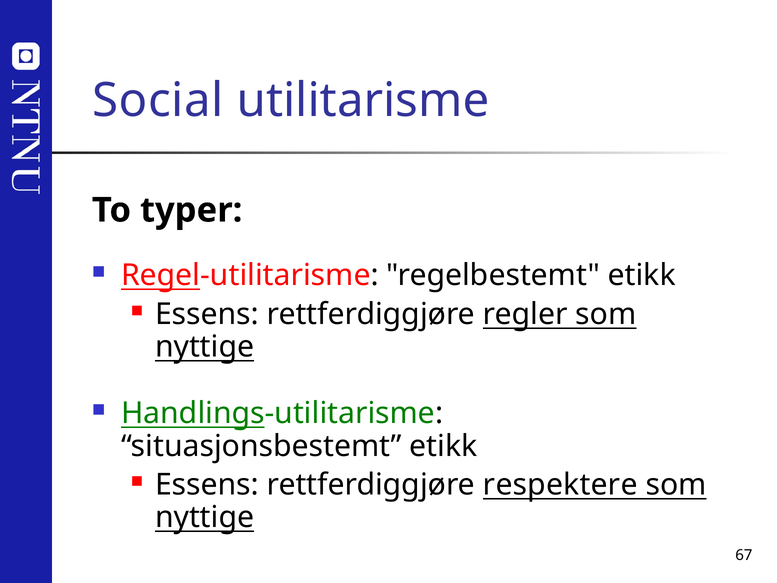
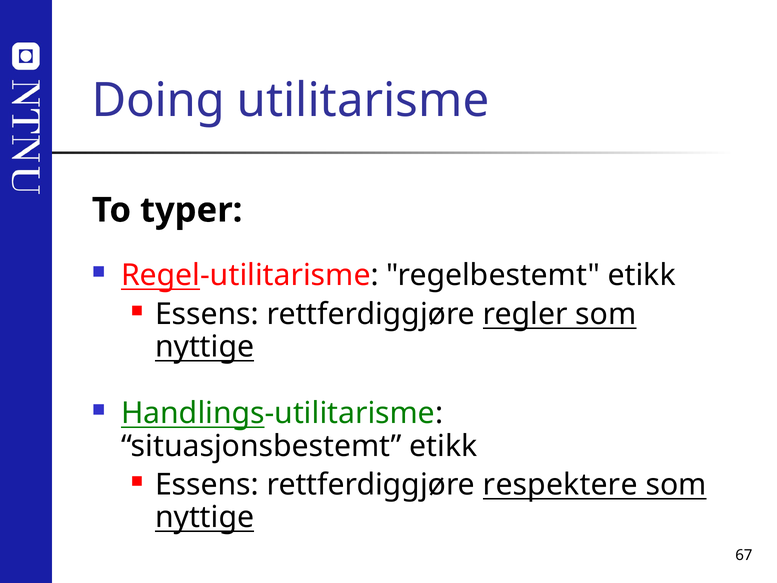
Social: Social -> Doing (158, 100)
